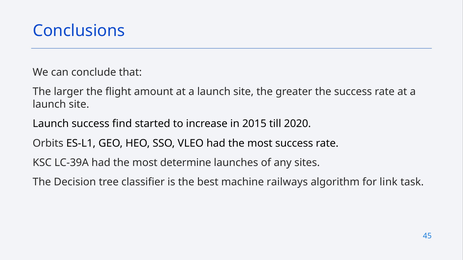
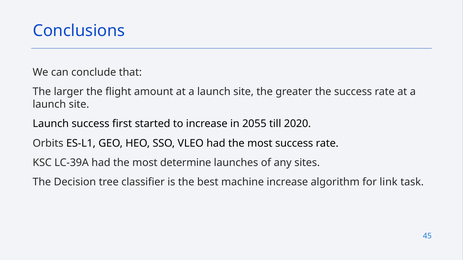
find: find -> first (122, 124)
2015: 2015 -> 2055 (254, 124)
machine railways: railways -> increase (287, 182)
